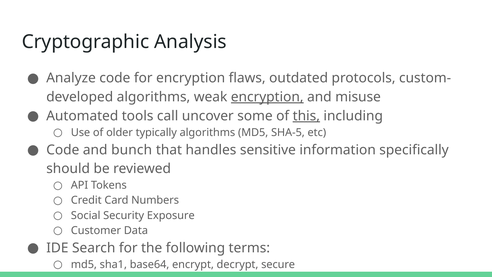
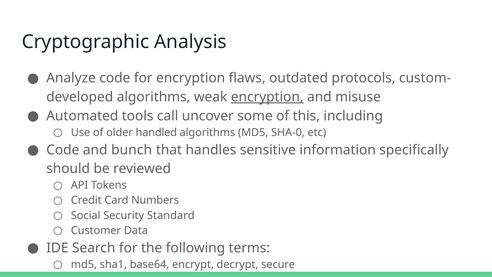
this underline: present -> none (306, 116)
typically: typically -> handled (156, 132)
SHA-5: SHA-5 -> SHA-0 (288, 132)
Exposure: Exposure -> Standard (171, 215)
